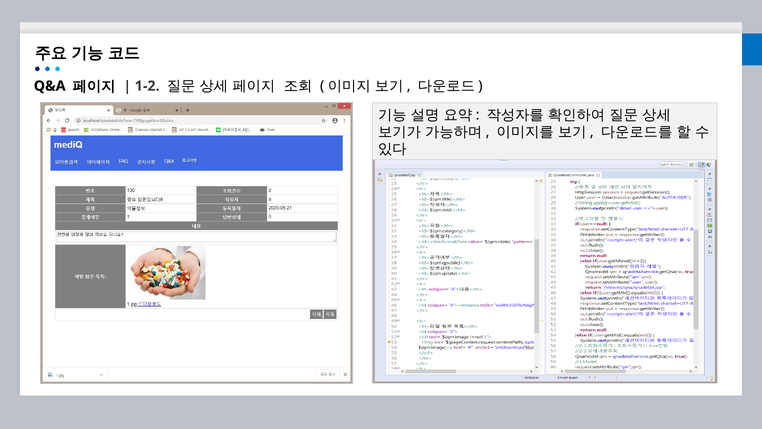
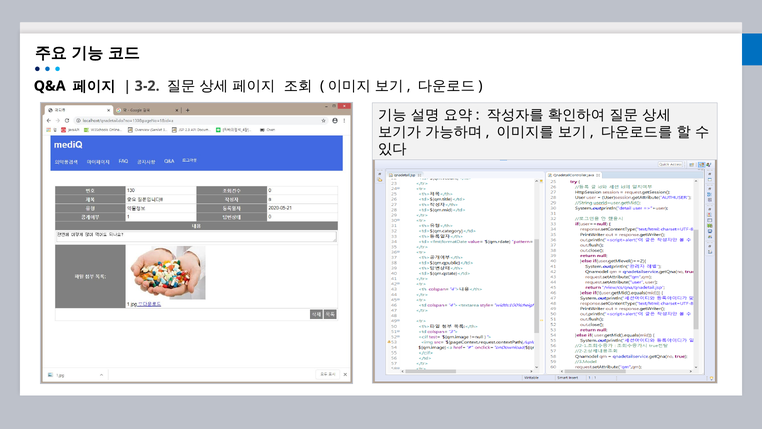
1-2: 1-2 -> 3-2 (147, 86)
